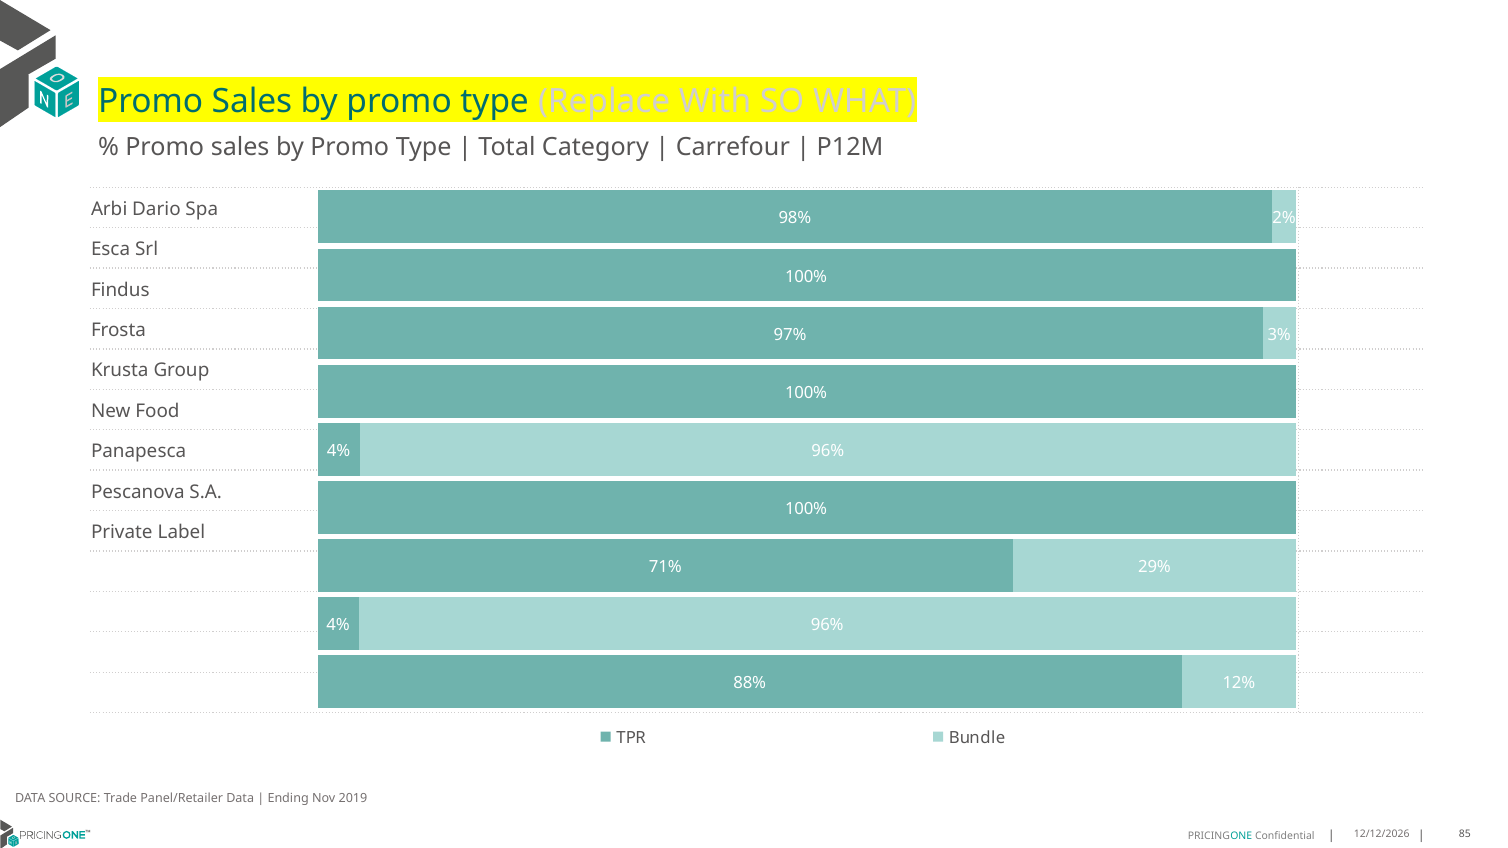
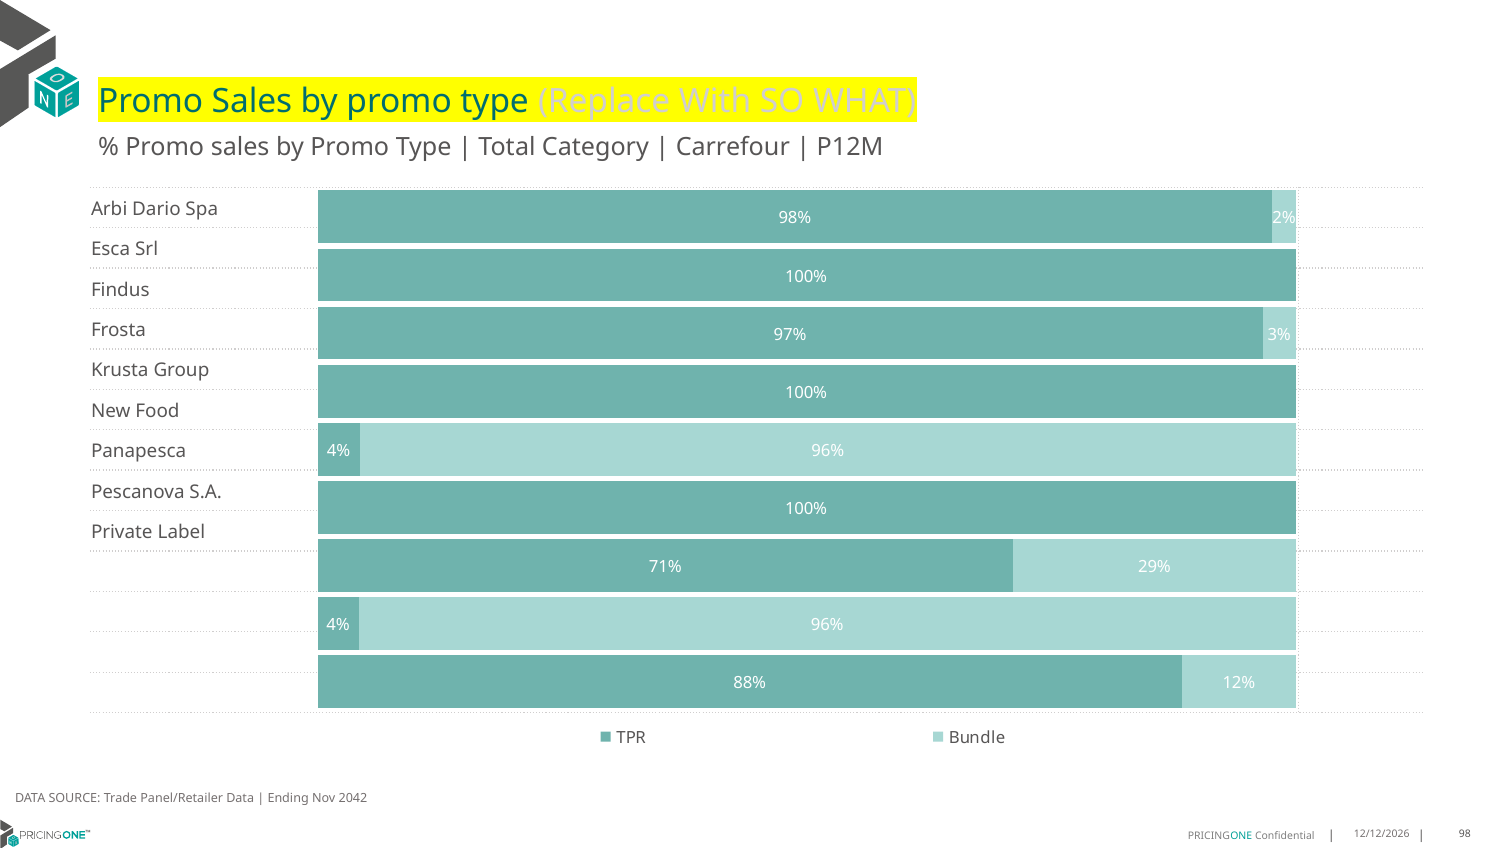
2019: 2019 -> 2042 (353, 799)
85: 85 -> 98 (1465, 834)
